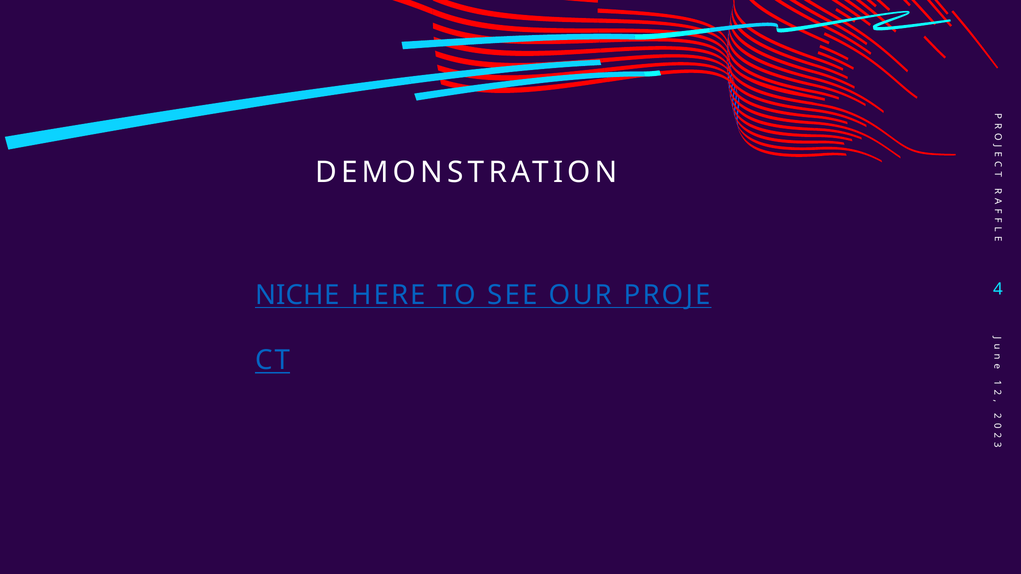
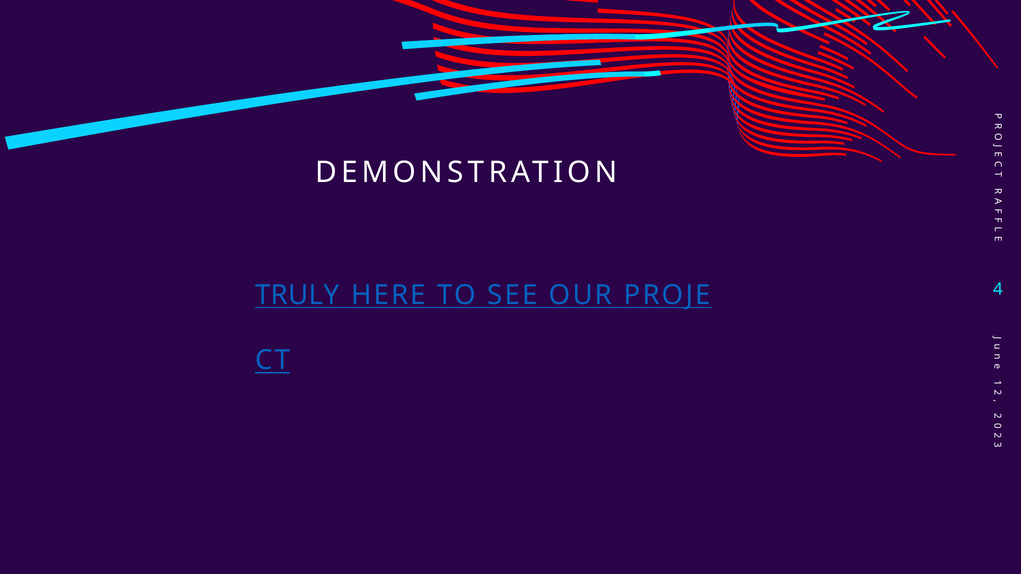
NICHE: NICHE -> TRULY (297, 295)
